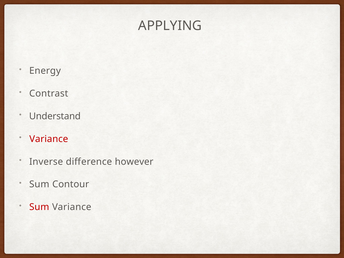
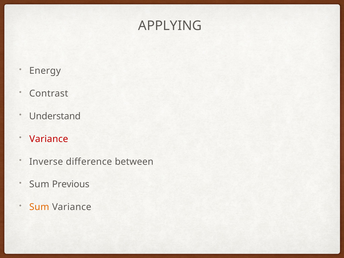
however: however -> between (134, 162)
Contour: Contour -> Previous (71, 184)
Sum colour: red -> orange (39, 207)
